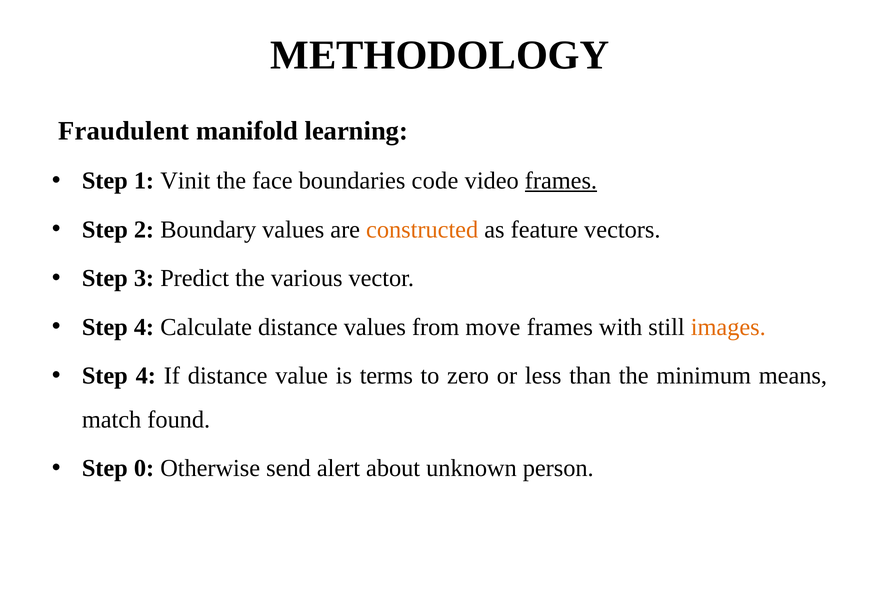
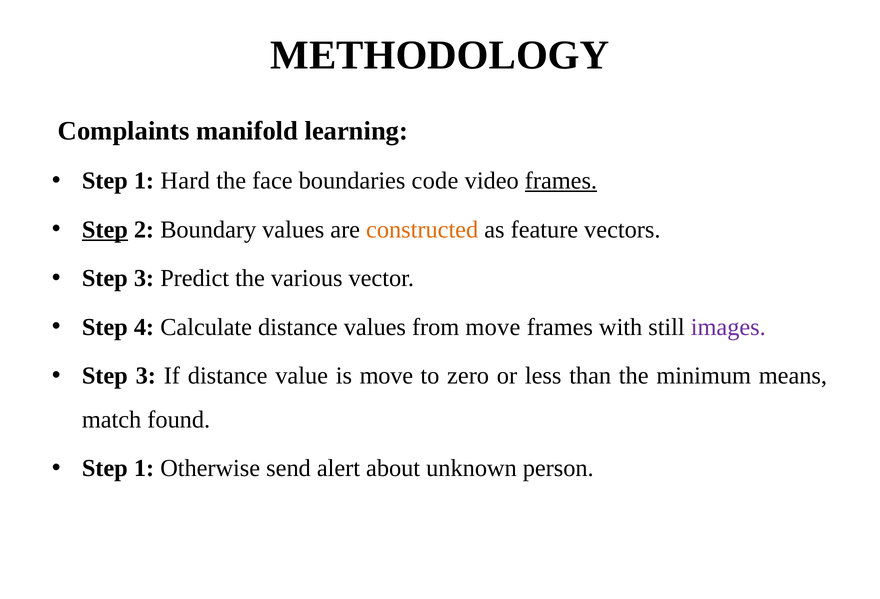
Fraudulent: Fraudulent -> Complaints (124, 131)
Vinit: Vinit -> Hard (185, 181)
Step underline: none -> present (105, 230)
images colour: orange -> purple (728, 327)
4: 4 -> 3 (146, 376)
is terms: terms -> move (386, 376)
0: 0 -> 1 (144, 468)
